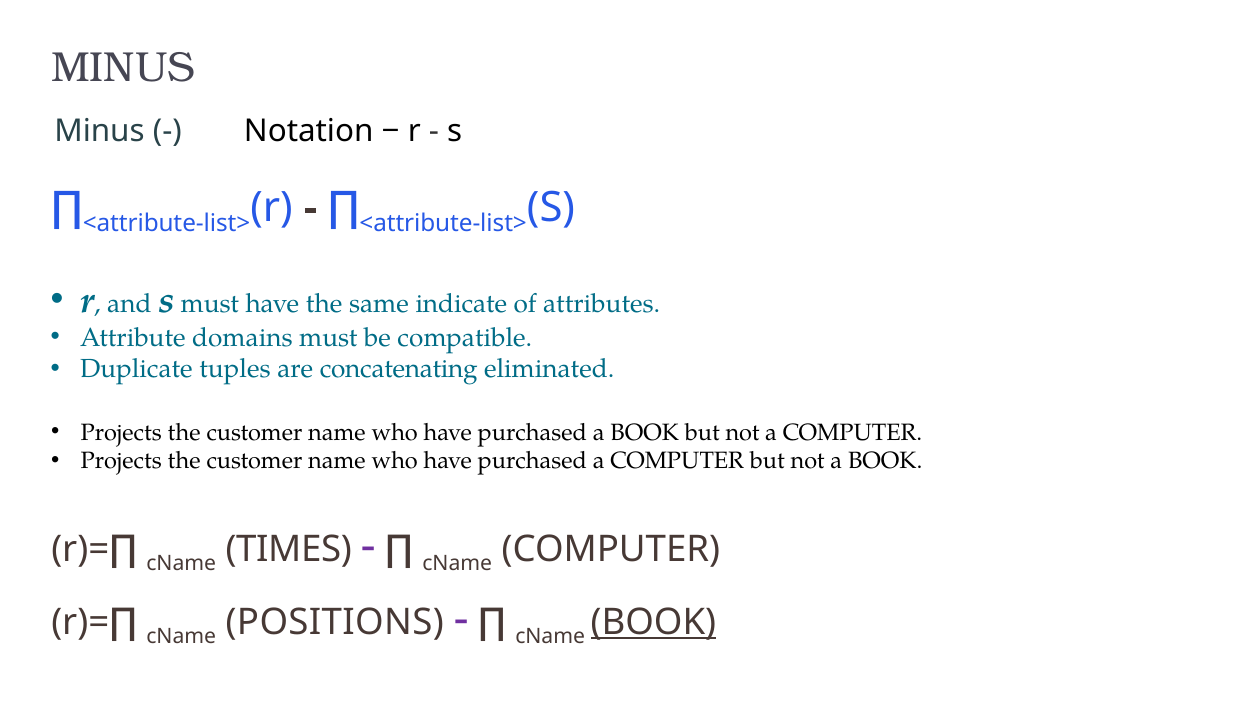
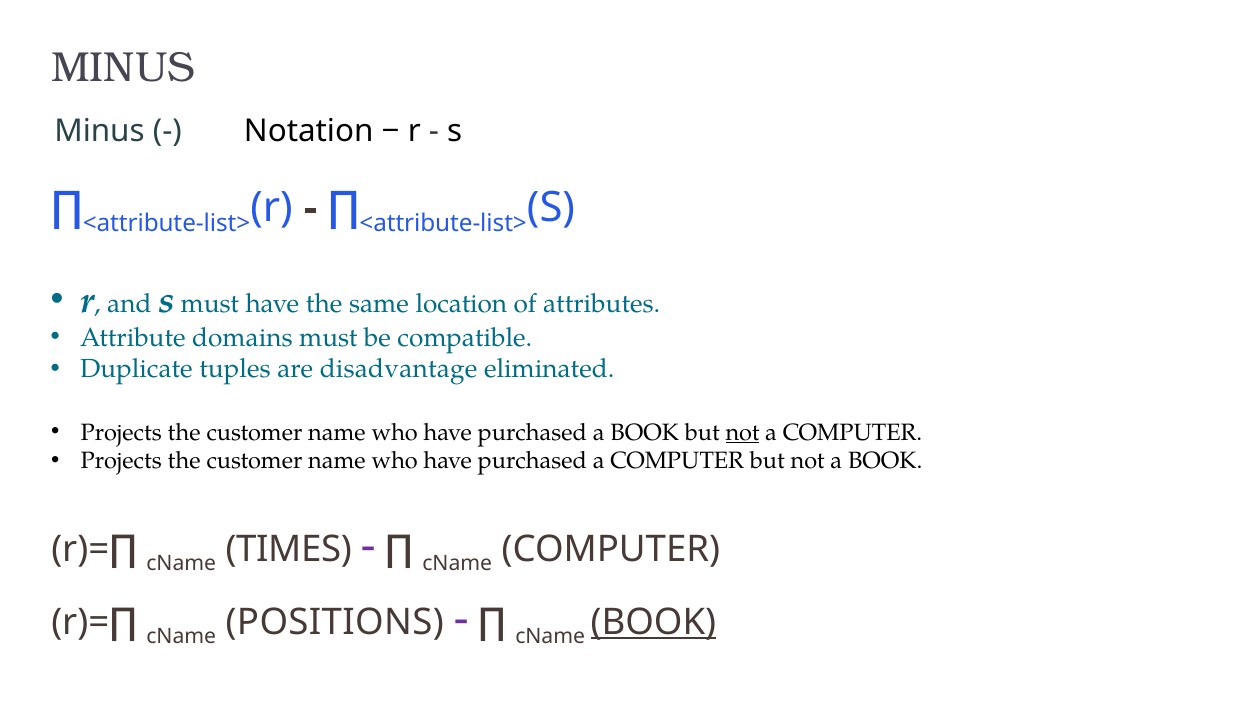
indicate: indicate -> location (461, 304)
concatenating: concatenating -> disadvantage (399, 369)
not underline: none -> present (743, 432)
